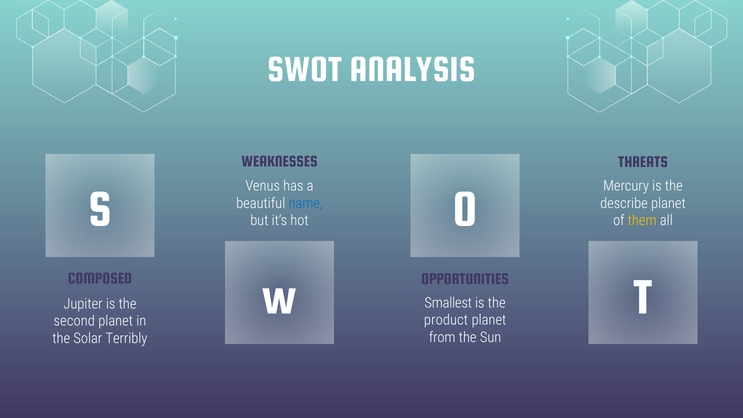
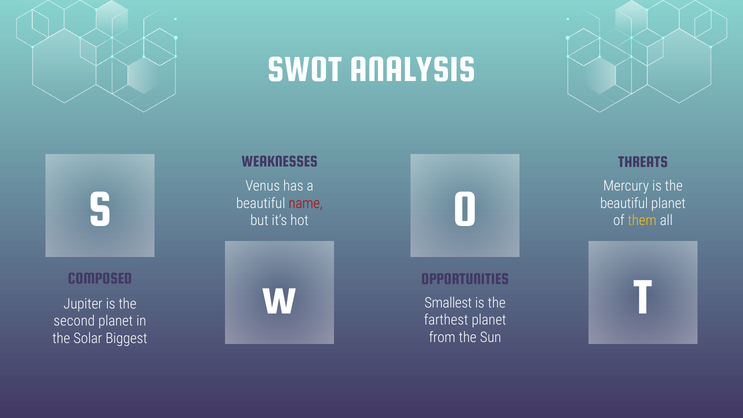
name colour: blue -> red (306, 203)
describe: describe -> beautiful (624, 203)
product: product -> farthest (446, 320)
Terribly: Terribly -> Biggest (126, 338)
